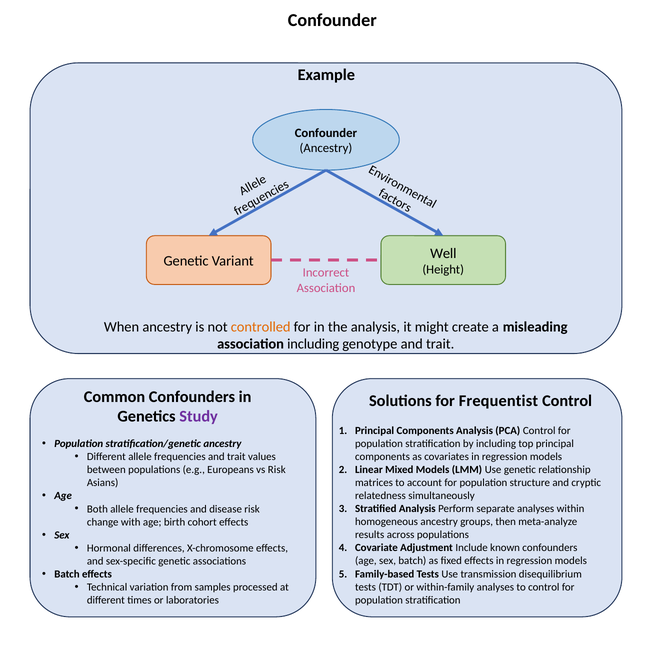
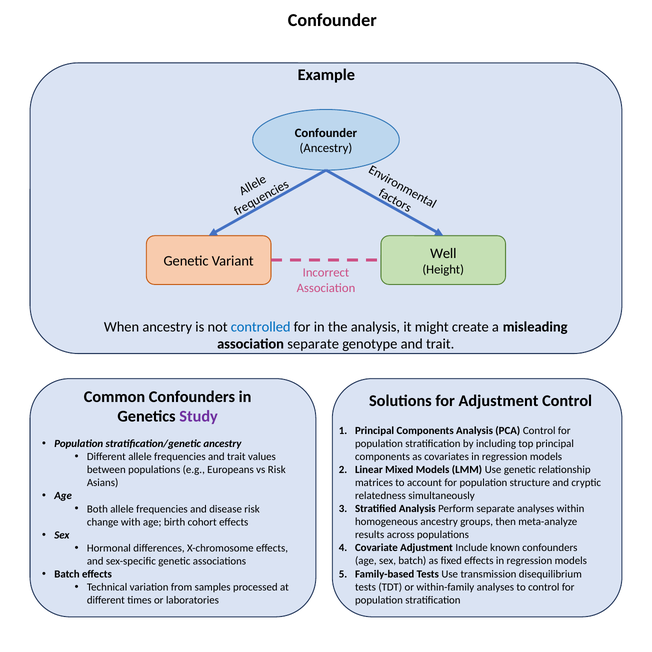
controlled colour: orange -> blue (261, 327)
association including: including -> separate (313, 344)
for Frequentist: Frequentist -> Adjustment (498, 401)
